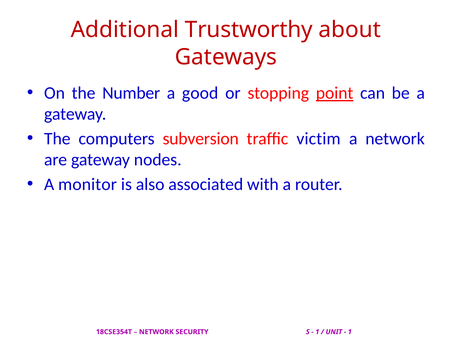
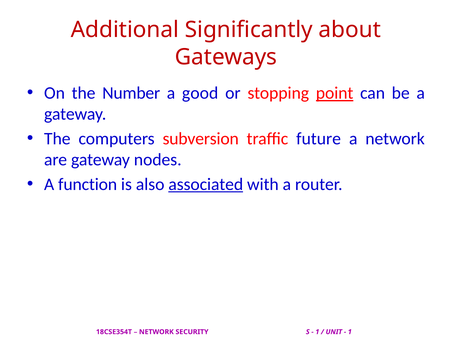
Trustworthy: Trustworthy -> Significantly (249, 30)
victim: victim -> future (319, 139)
monitor: monitor -> function (88, 184)
associated underline: none -> present (206, 184)
